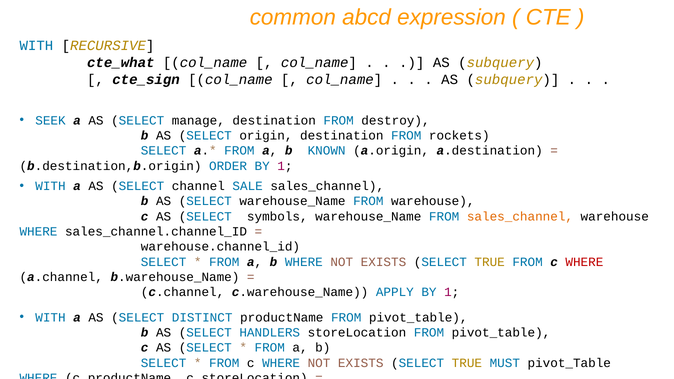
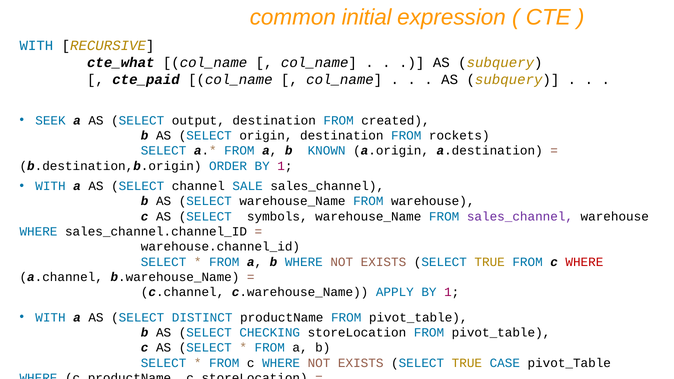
abcd: abcd -> initial (367, 18)
cte_sign: cte_sign -> cte_paid (146, 80)
manage: manage -> output (198, 120)
destroy: destroy -> created (395, 120)
sales_channel colour: orange -> purple (520, 216)
HANDLERS: HANDLERS -> CHECKING (270, 333)
MUST: MUST -> CASE (505, 363)
